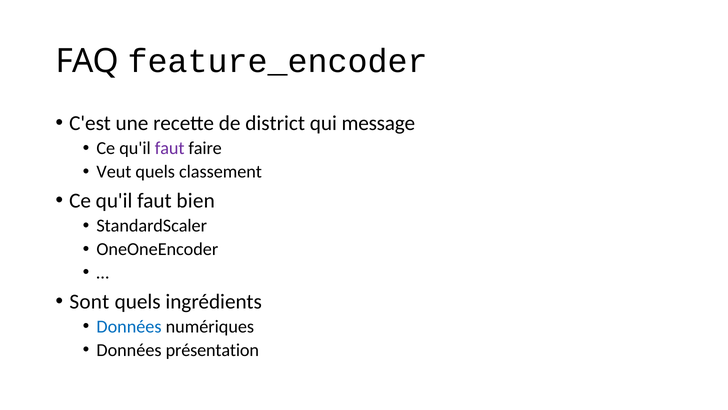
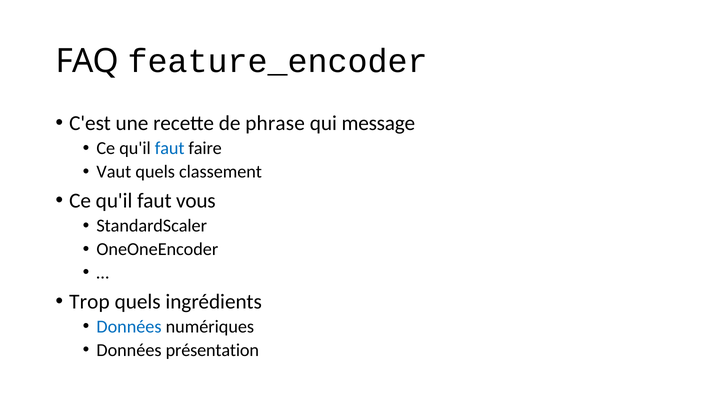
district: district -> phrase (275, 123)
faut colour: purple -> blue (170, 148)
Veut: Veut -> Vaut (114, 172)
bien: bien -> vous (196, 200)
Sont: Sont -> Trop (89, 301)
